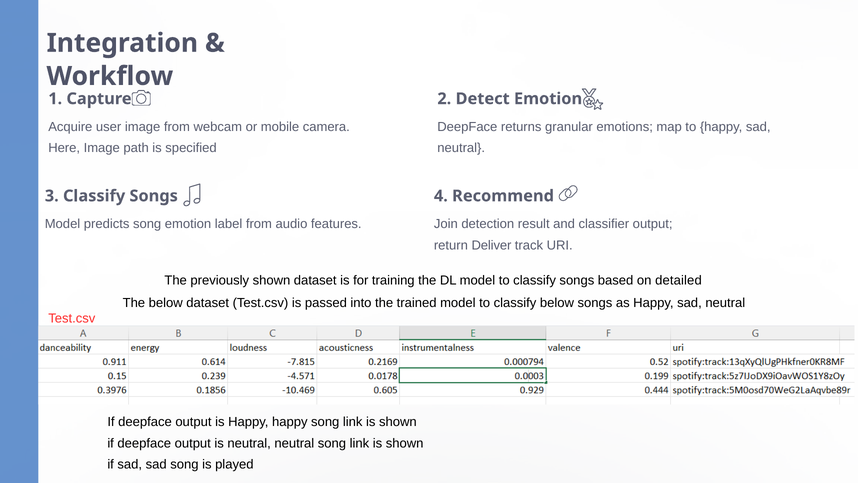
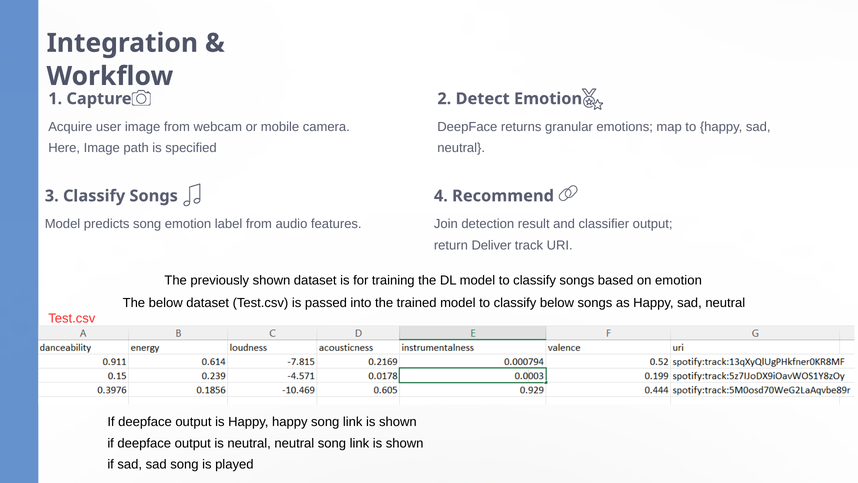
on detailed: detailed -> emotion (678, 280)
